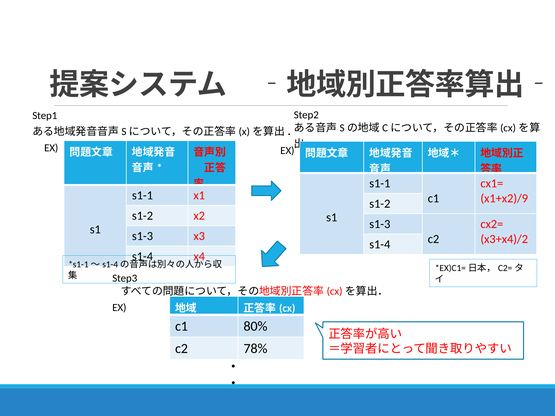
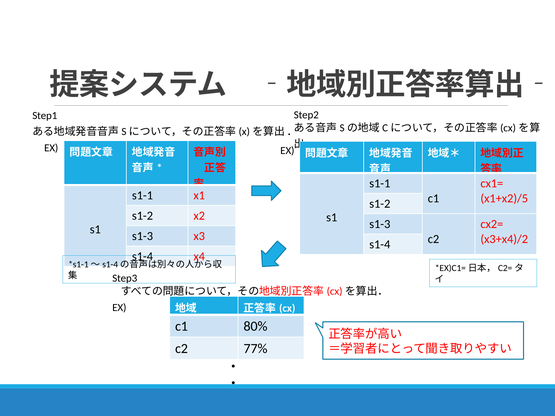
x1+x2)/9: x1+x2)/9 -> x1+x2)/5 (504, 199)
78%: 78% -> 77% (255, 349)
